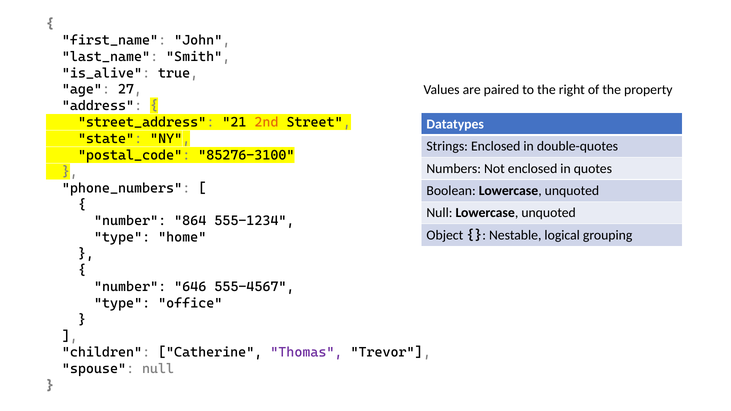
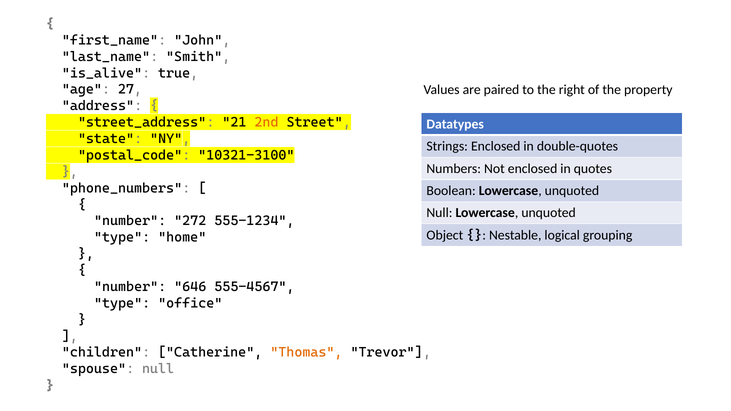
85276-3100: 85276-3100 -> 10321-3100 (246, 155)
864: 864 -> 272 (190, 221)
Thomas colour: purple -> orange (306, 353)
